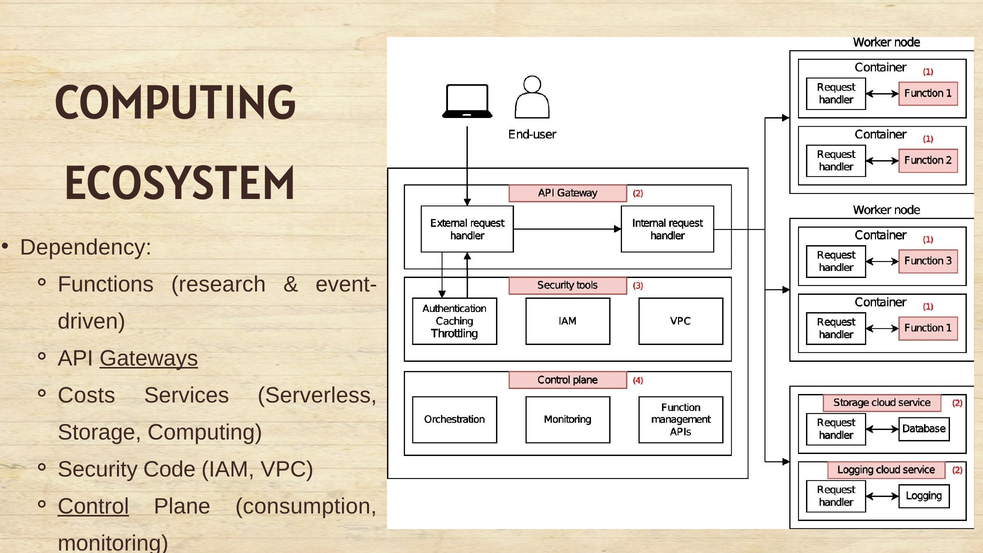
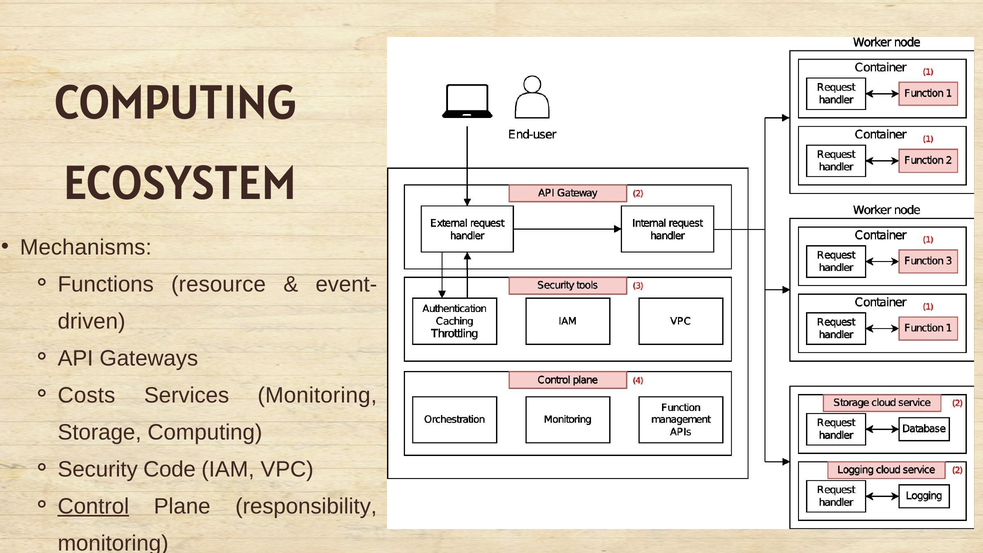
Dependency: Dependency -> Mechanisms (86, 247)
research: research -> resource (219, 284)
Gateways underline: present -> none (149, 358)
Services Serverless: Serverless -> Monitoring (317, 395)
consumption: consumption -> responsibility (306, 506)
